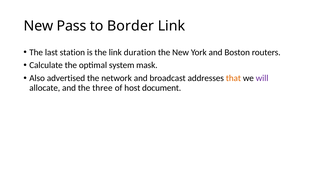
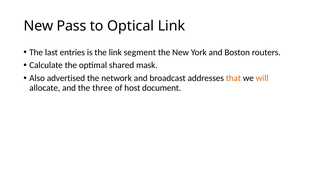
Border: Border -> Optical (131, 26)
station: station -> entries (72, 52)
duration: duration -> segment (140, 52)
system: system -> shared (122, 65)
will colour: purple -> orange (262, 78)
